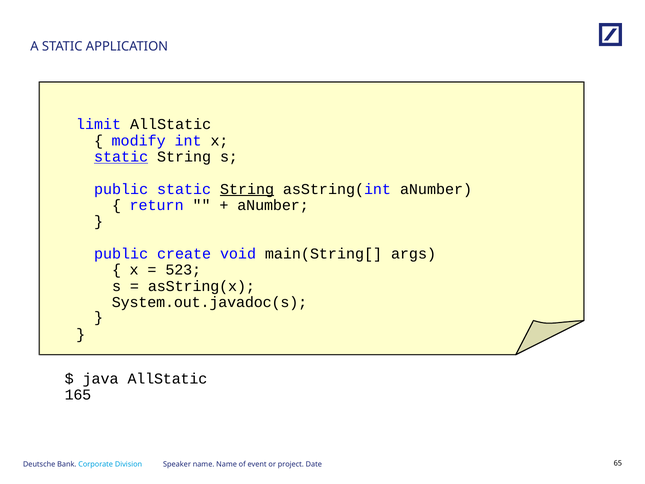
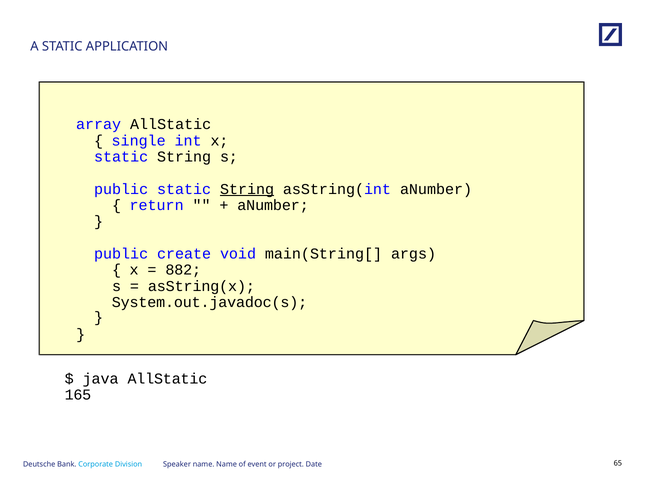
limit: limit -> array (99, 124)
modify: modify -> single (139, 140)
static underline: present -> none (121, 157)
523: 523 -> 882 (183, 270)
